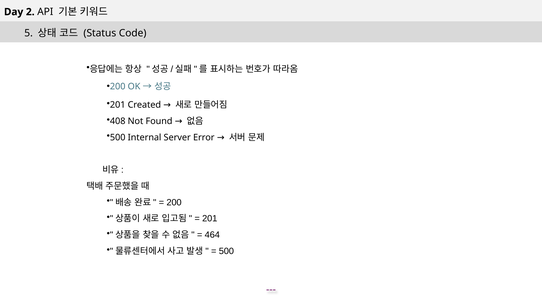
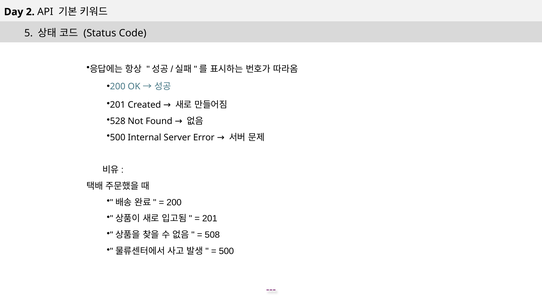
408: 408 -> 528 (118, 121)
464: 464 -> 508 (212, 235)
